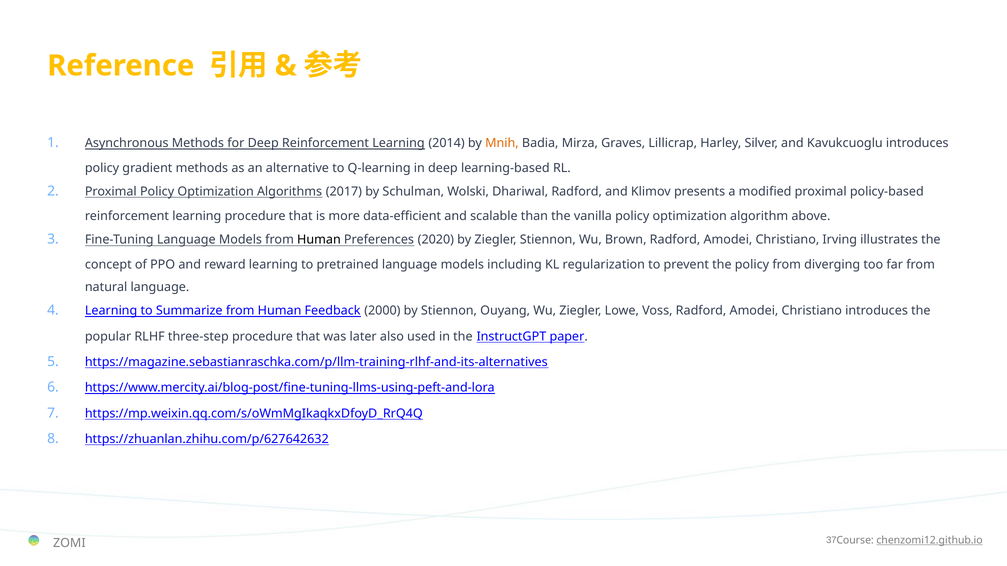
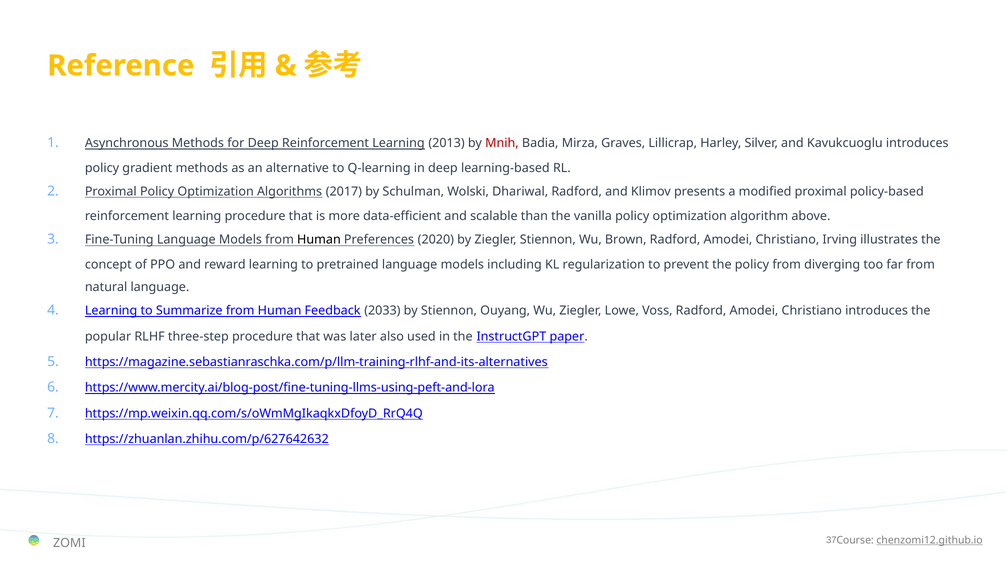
2014: 2014 -> 2013 (447, 143)
Mnih colour: orange -> red (502, 143)
2000: 2000 -> 2033 (382, 311)
